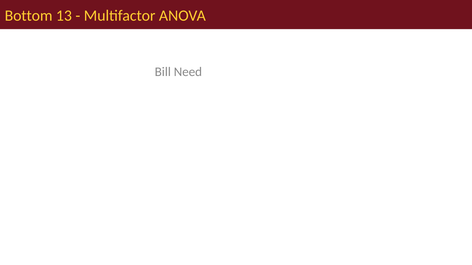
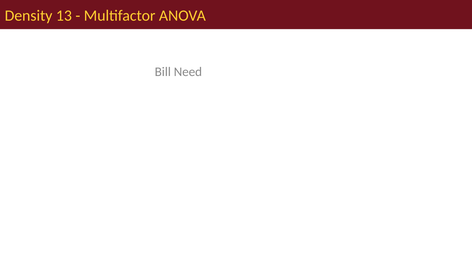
Bottom: Bottom -> Density (29, 16)
